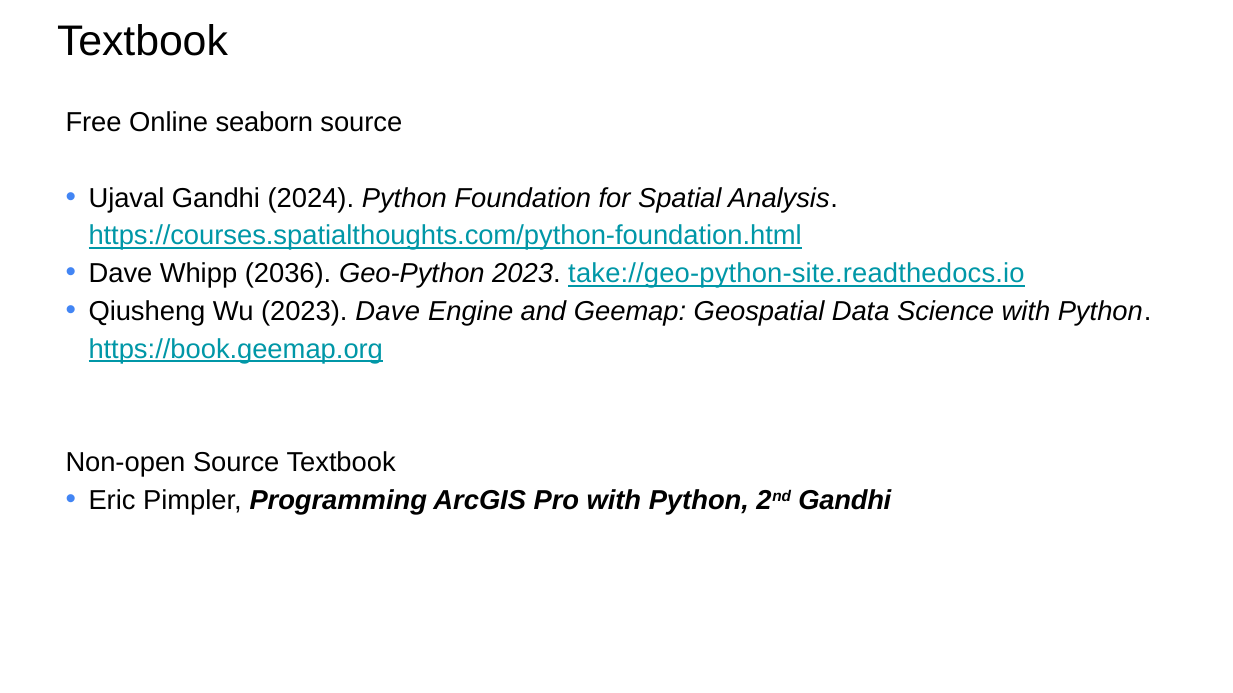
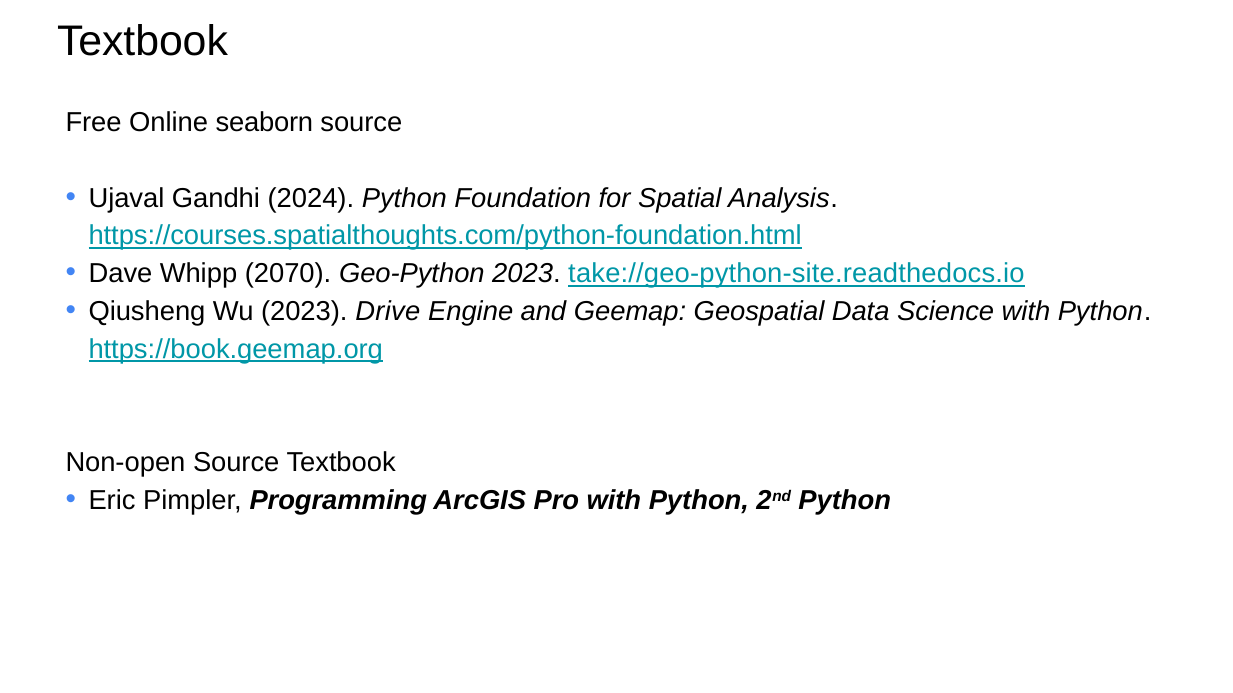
2036: 2036 -> 2070 (288, 274)
2023 Dave: Dave -> Drive (388, 312)
2nd Gandhi: Gandhi -> Python (845, 500)
